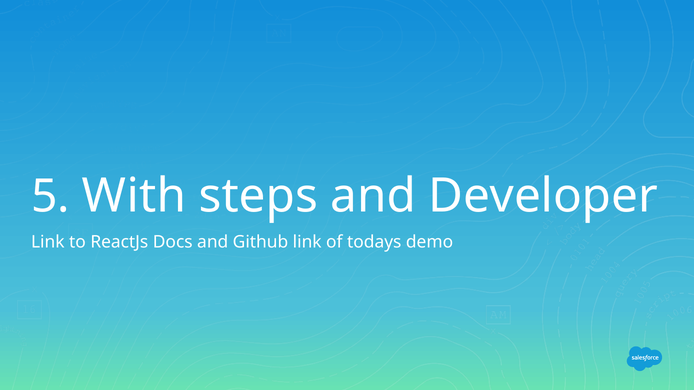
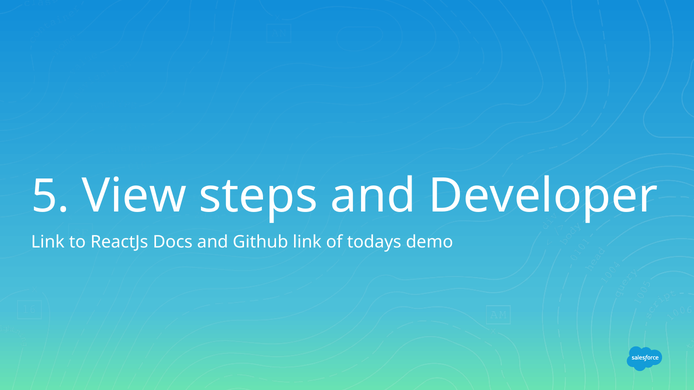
With: With -> View (134, 196)
